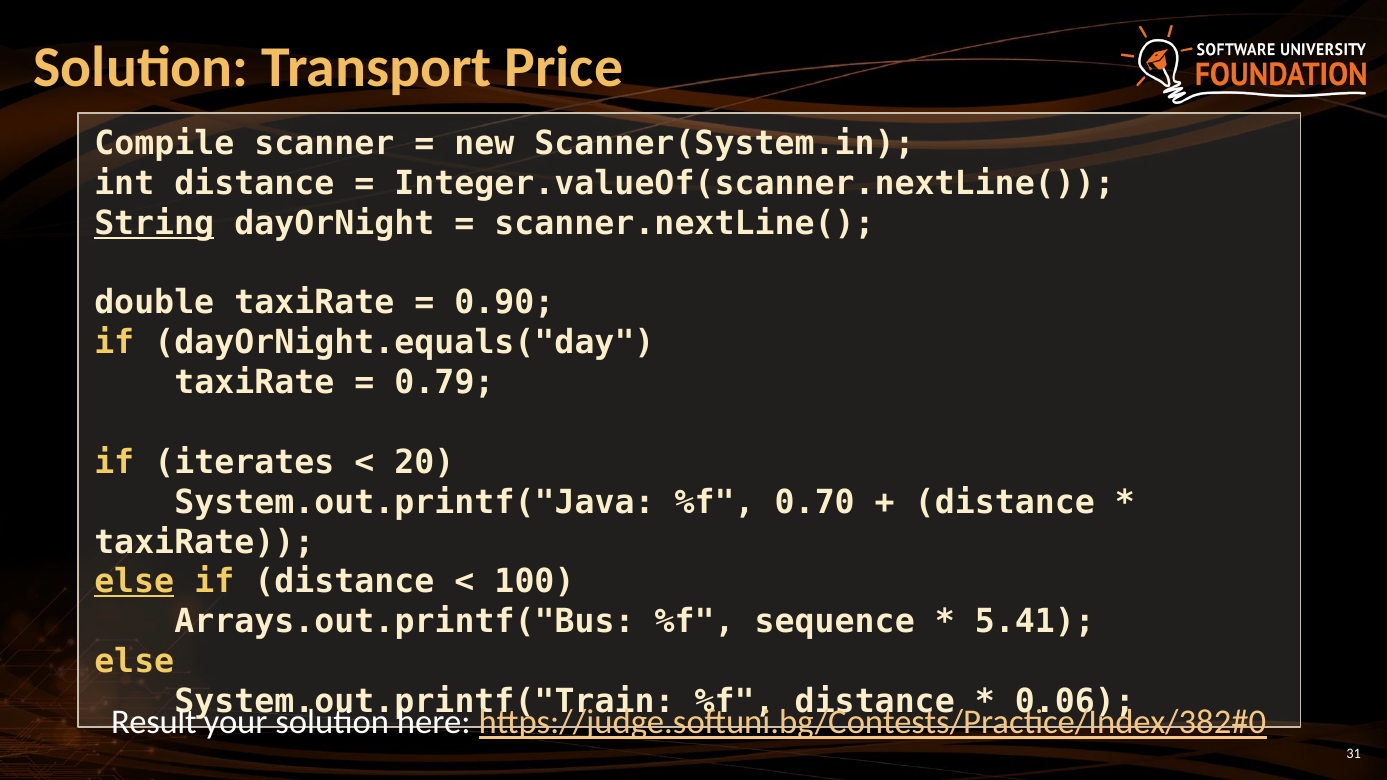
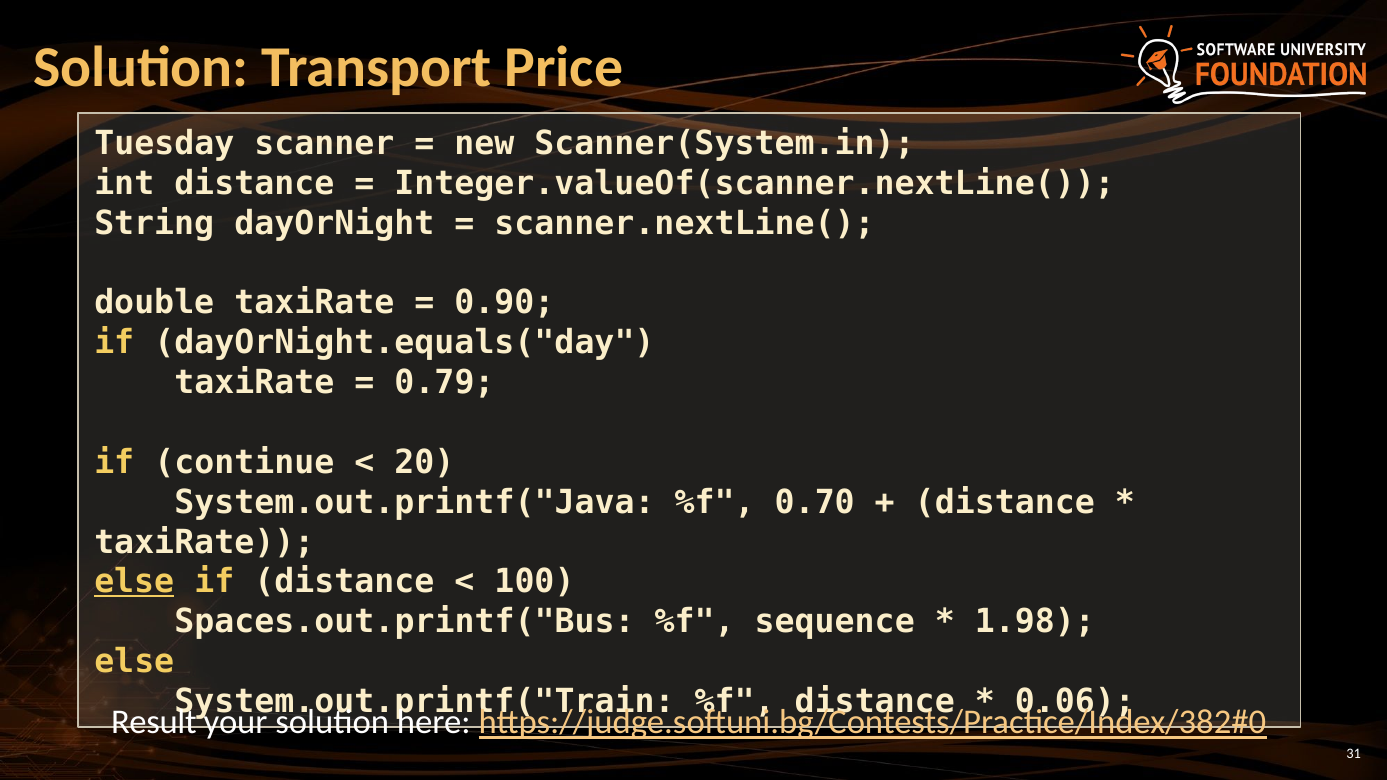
Compile: Compile -> Tuesday (164, 144)
String underline: present -> none (154, 223)
iterates: iterates -> continue (244, 463)
Arrays.out.printf("Bus: Arrays.out.printf("Bus -> Spaces.out.printf("Bus (405, 622)
5.41: 5.41 -> 1.98 (1035, 622)
